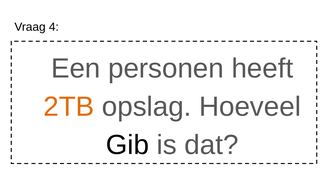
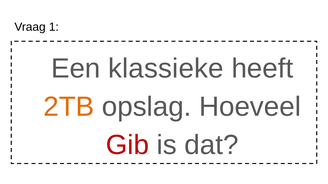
4: 4 -> 1 (54, 27)
personen: personen -> klassieke (166, 69)
Gib colour: black -> red (127, 145)
